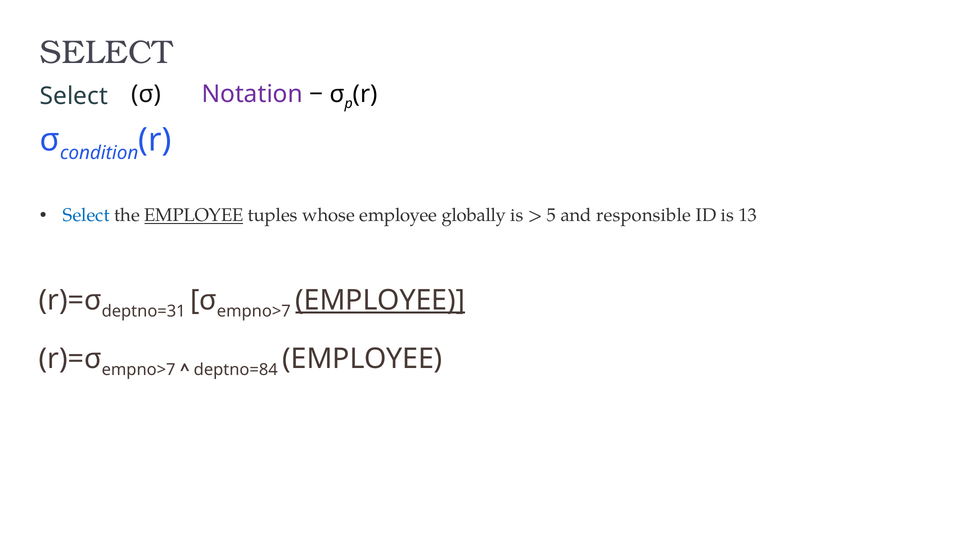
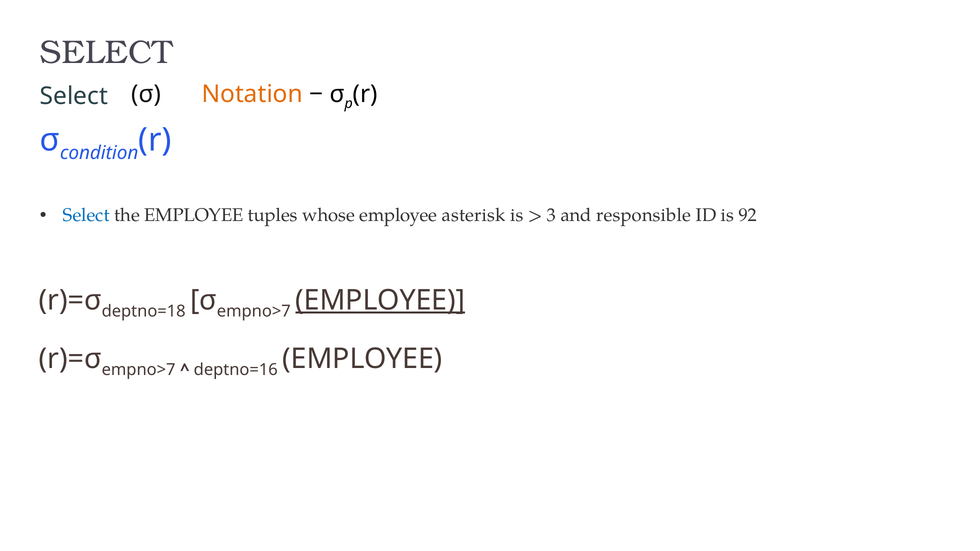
Notation colour: purple -> orange (252, 94)
EMPLOYEE underline: present -> none (194, 216)
globally: globally -> asterisk (474, 216)
5: 5 -> 3 (551, 216)
13: 13 -> 92 (748, 216)
deptno=31: deptno=31 -> deptno=18 (144, 311)
deptno=84: deptno=84 -> deptno=16 (236, 370)
